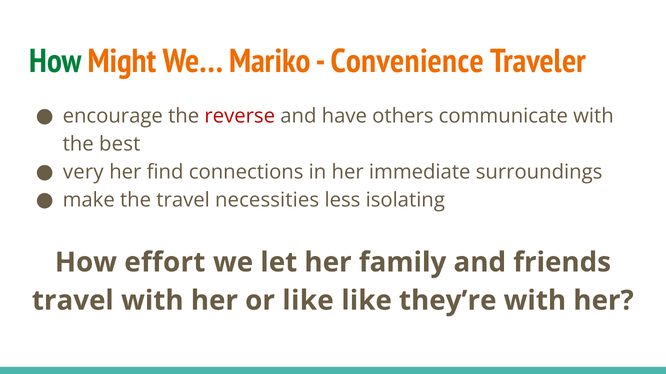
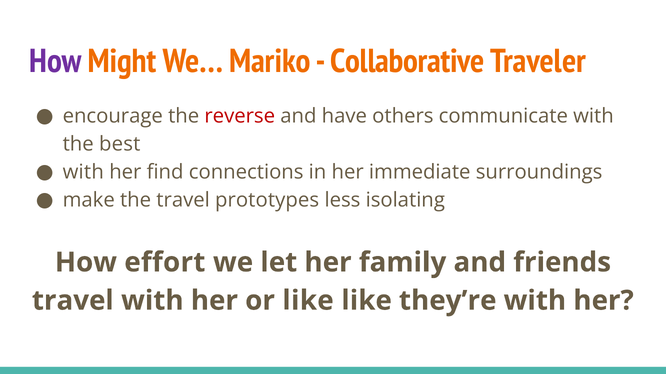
How colour: green -> purple (55, 61)
Convenience: Convenience -> Collaborative (408, 61)
very: very -> with (83, 172)
necessities: necessities -> prototypes (267, 200)
